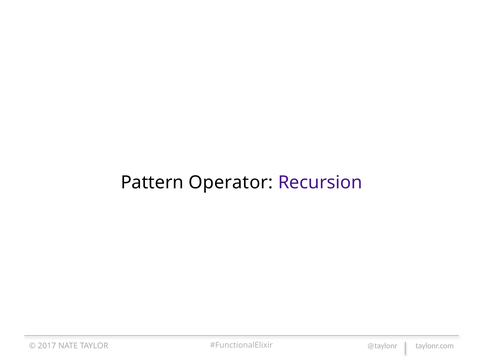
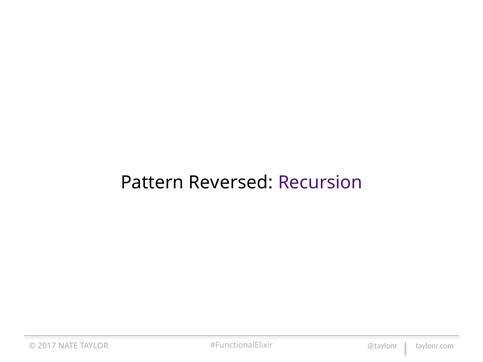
Operator: Operator -> Reversed (231, 183)
